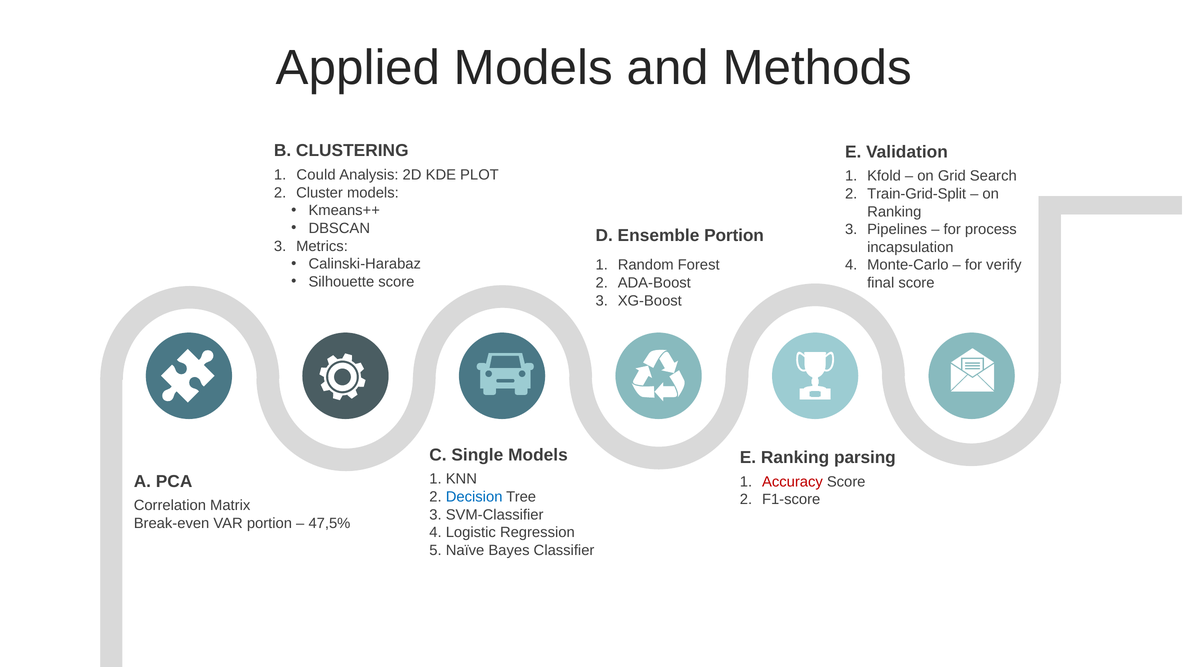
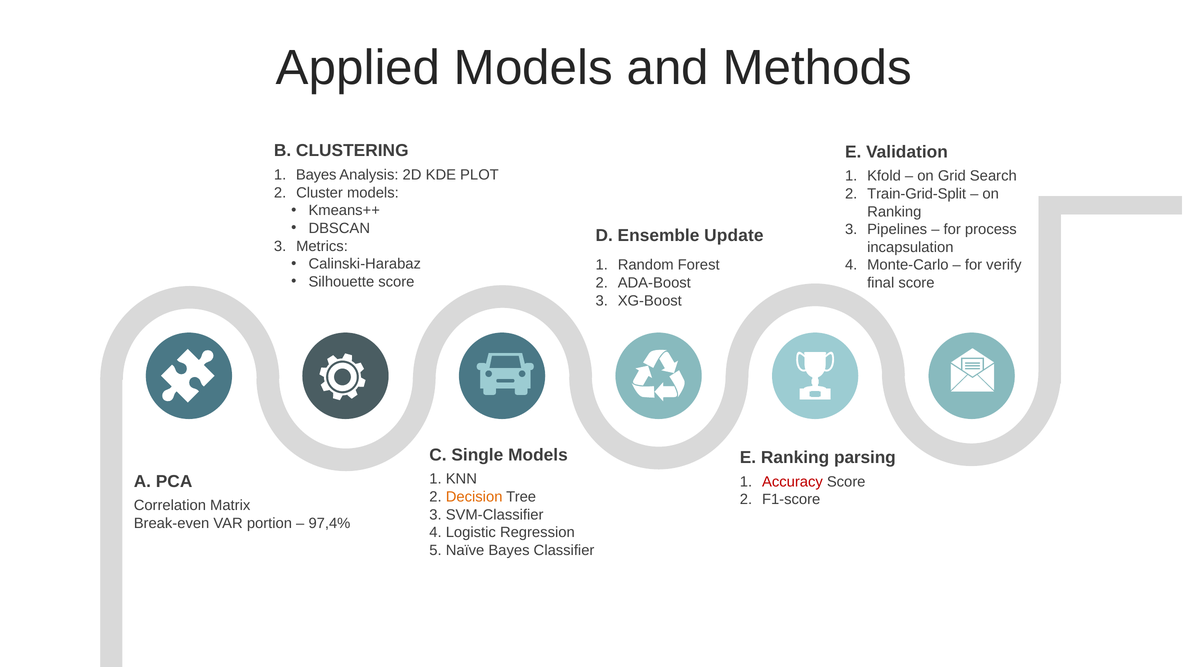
1 Could: Could -> Bayes (316, 175)
Ensemble Portion: Portion -> Update (734, 235)
Decision colour: blue -> orange (474, 497)
47,5%: 47,5% -> 97,4% (329, 523)
